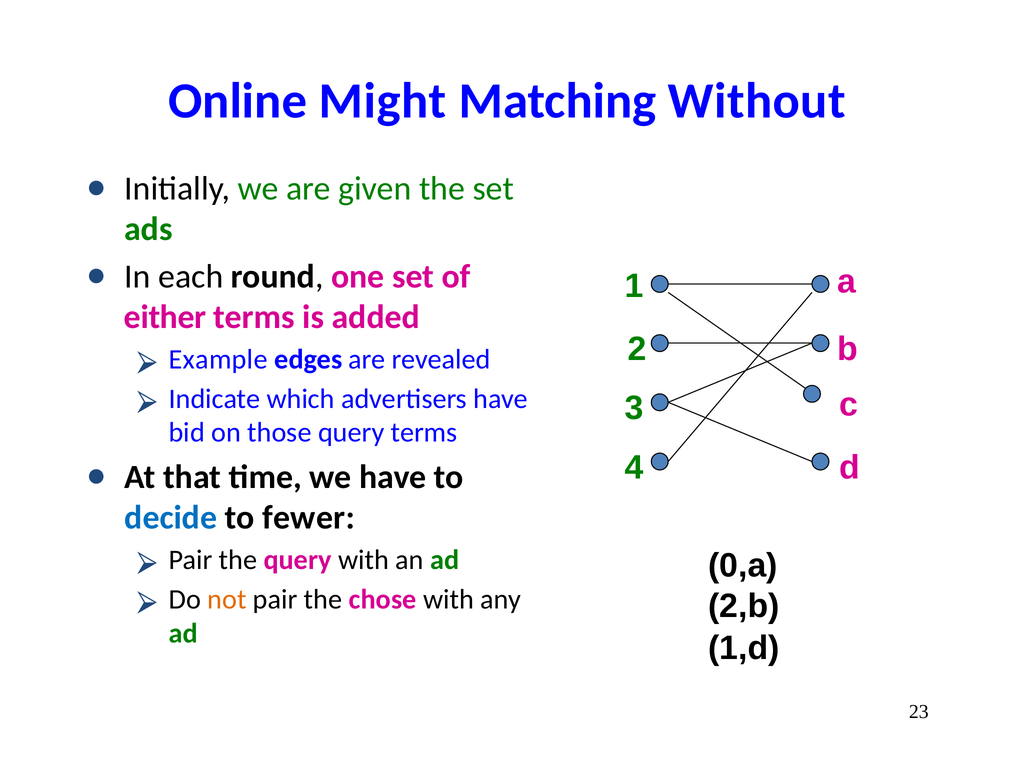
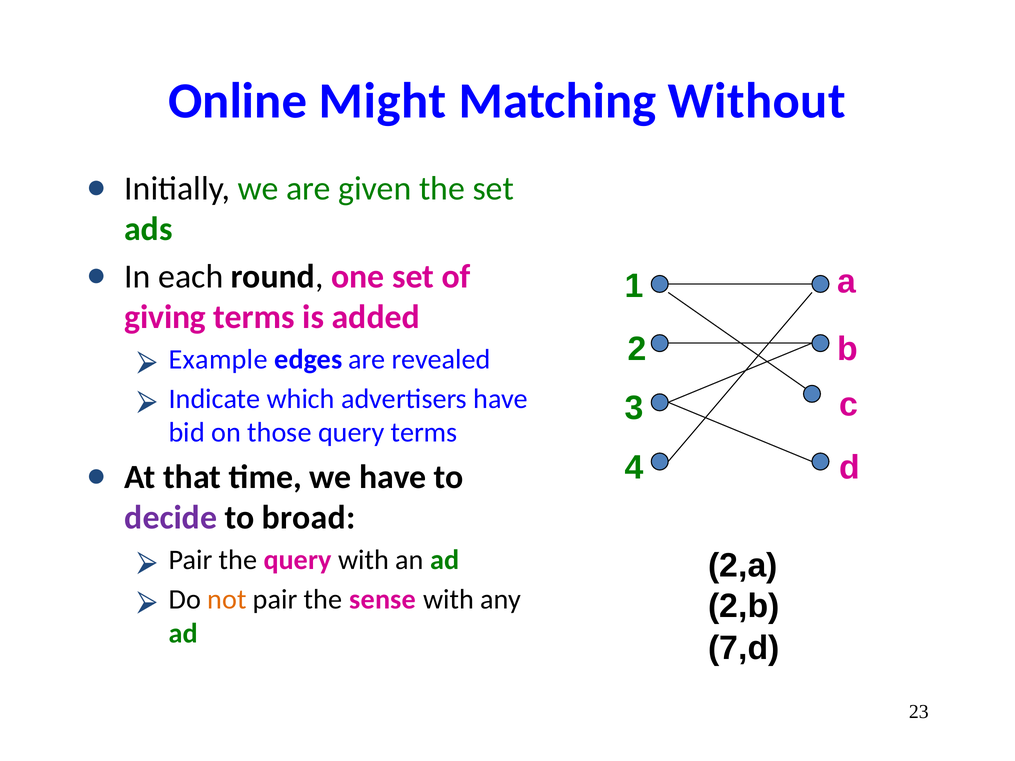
either: either -> giving (165, 317)
decide colour: blue -> purple (171, 518)
fewer: fewer -> broad (309, 518)
0,a: 0,a -> 2,a (743, 566)
chose: chose -> sense (383, 600)
1,d: 1,d -> 7,d (744, 648)
